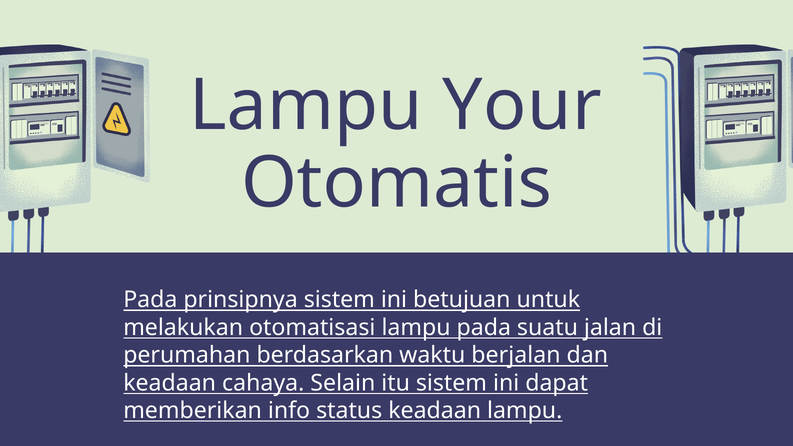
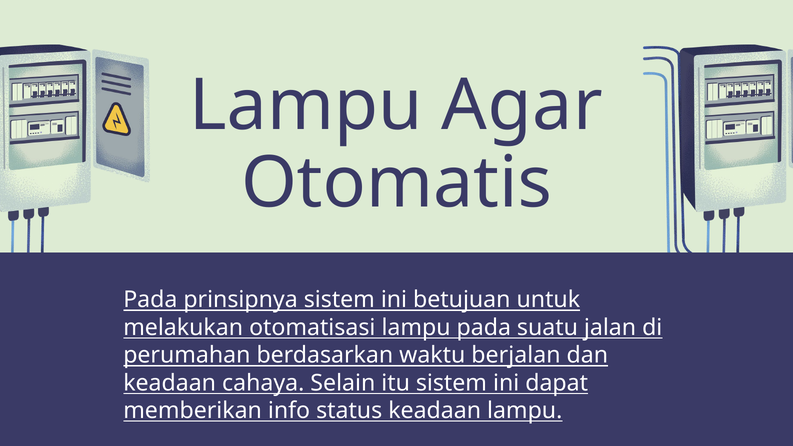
Your: Your -> Agar (522, 106)
